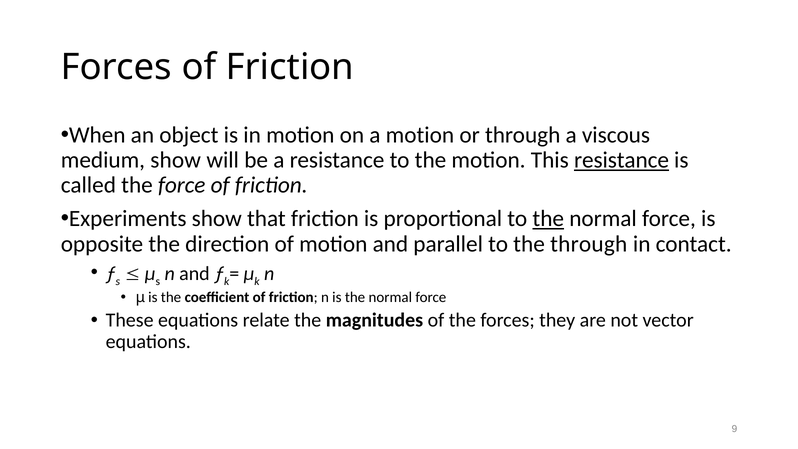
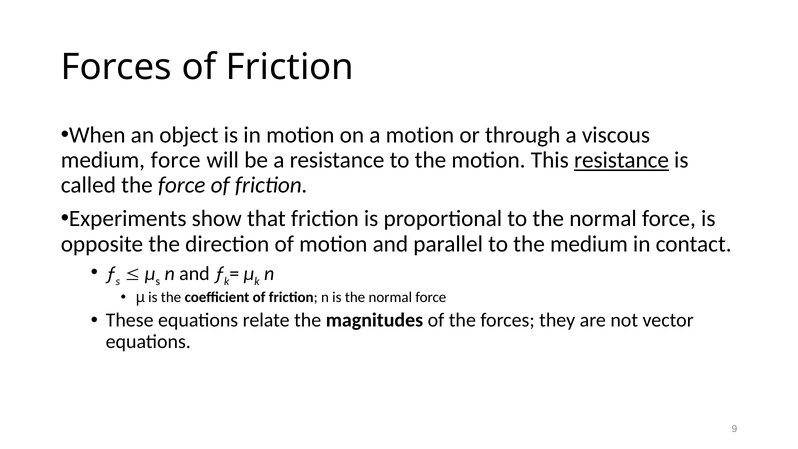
medium show: show -> force (176, 160)
the underline: present -> none (548, 219)
the through: through -> medium (589, 244)
